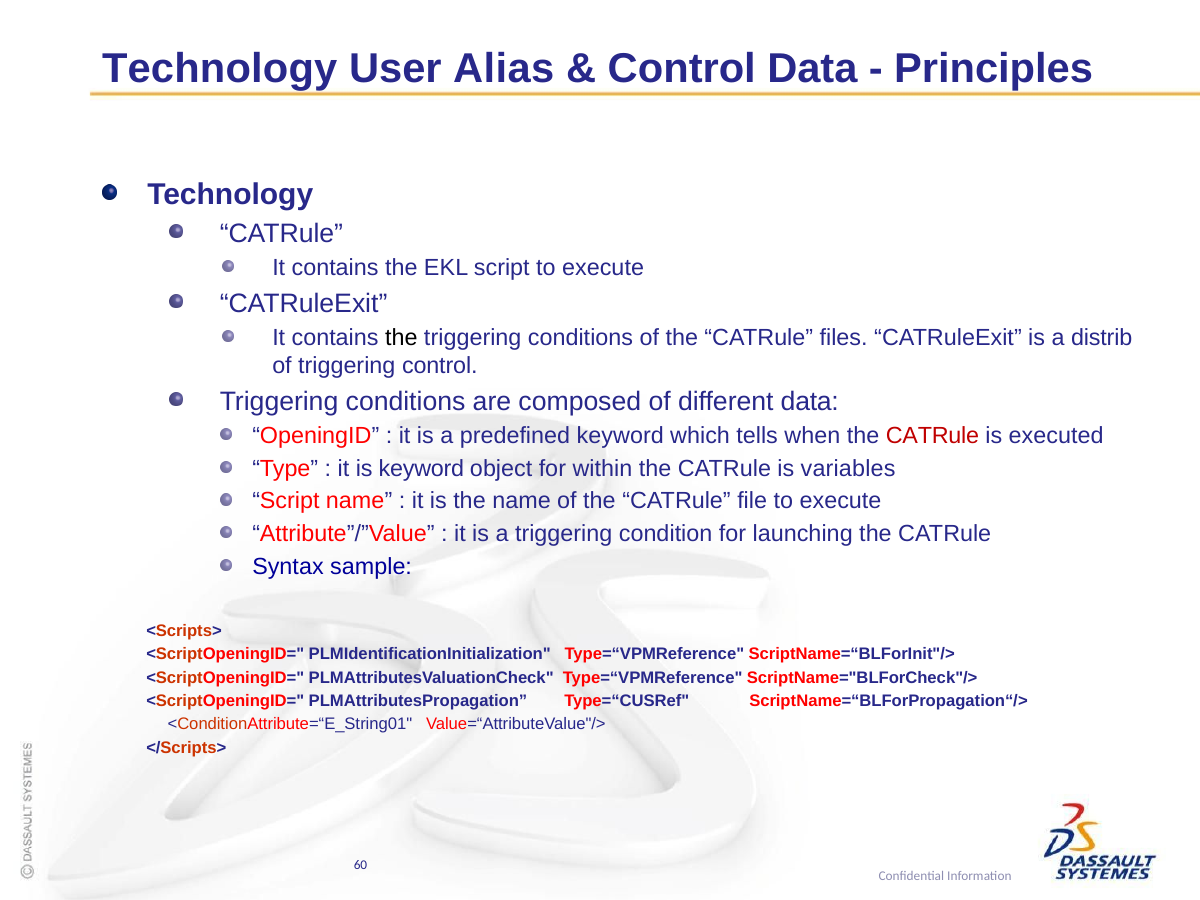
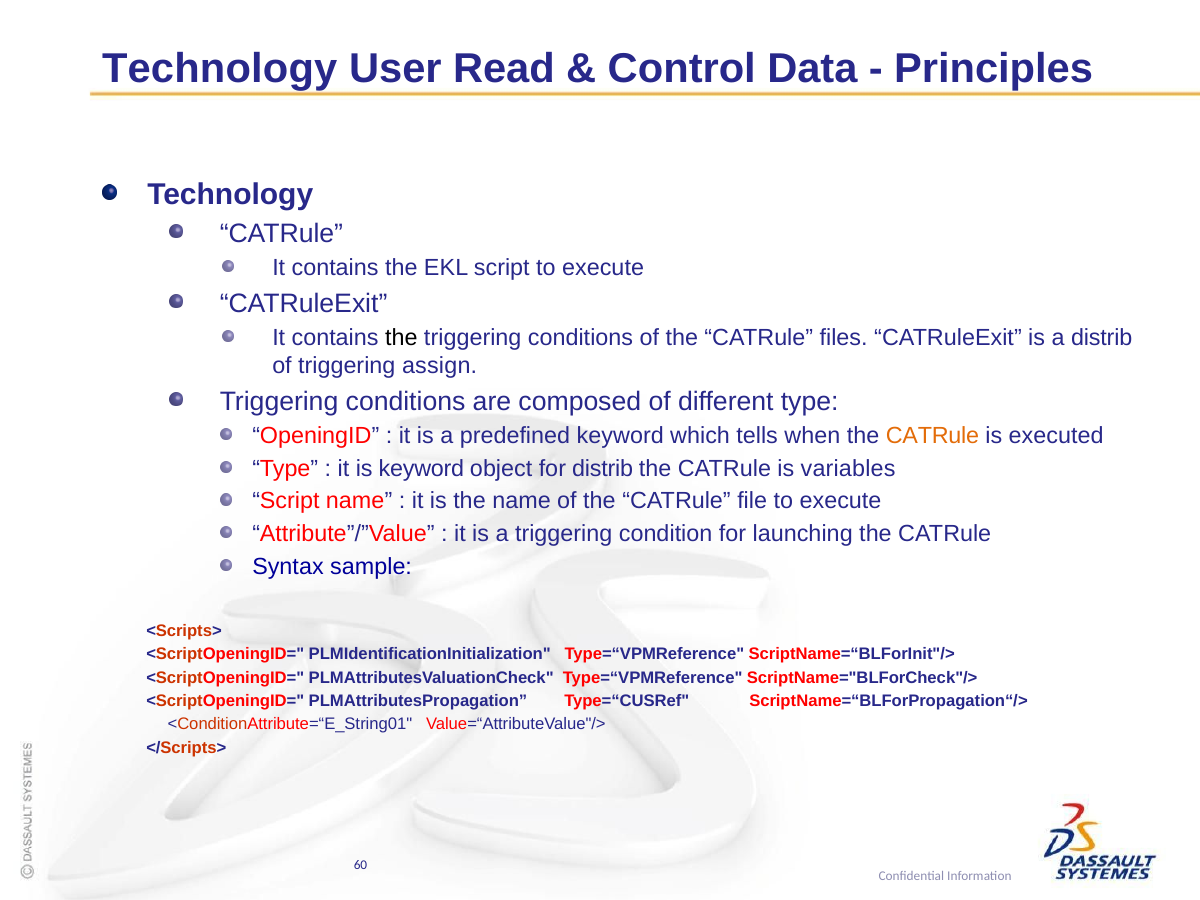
Alias: Alias -> Read (504, 69)
triggering control: control -> assign (440, 366)
different data: data -> type (810, 401)
CATRule colour: red -> orange (932, 436)
for within: within -> distrib (603, 469)
